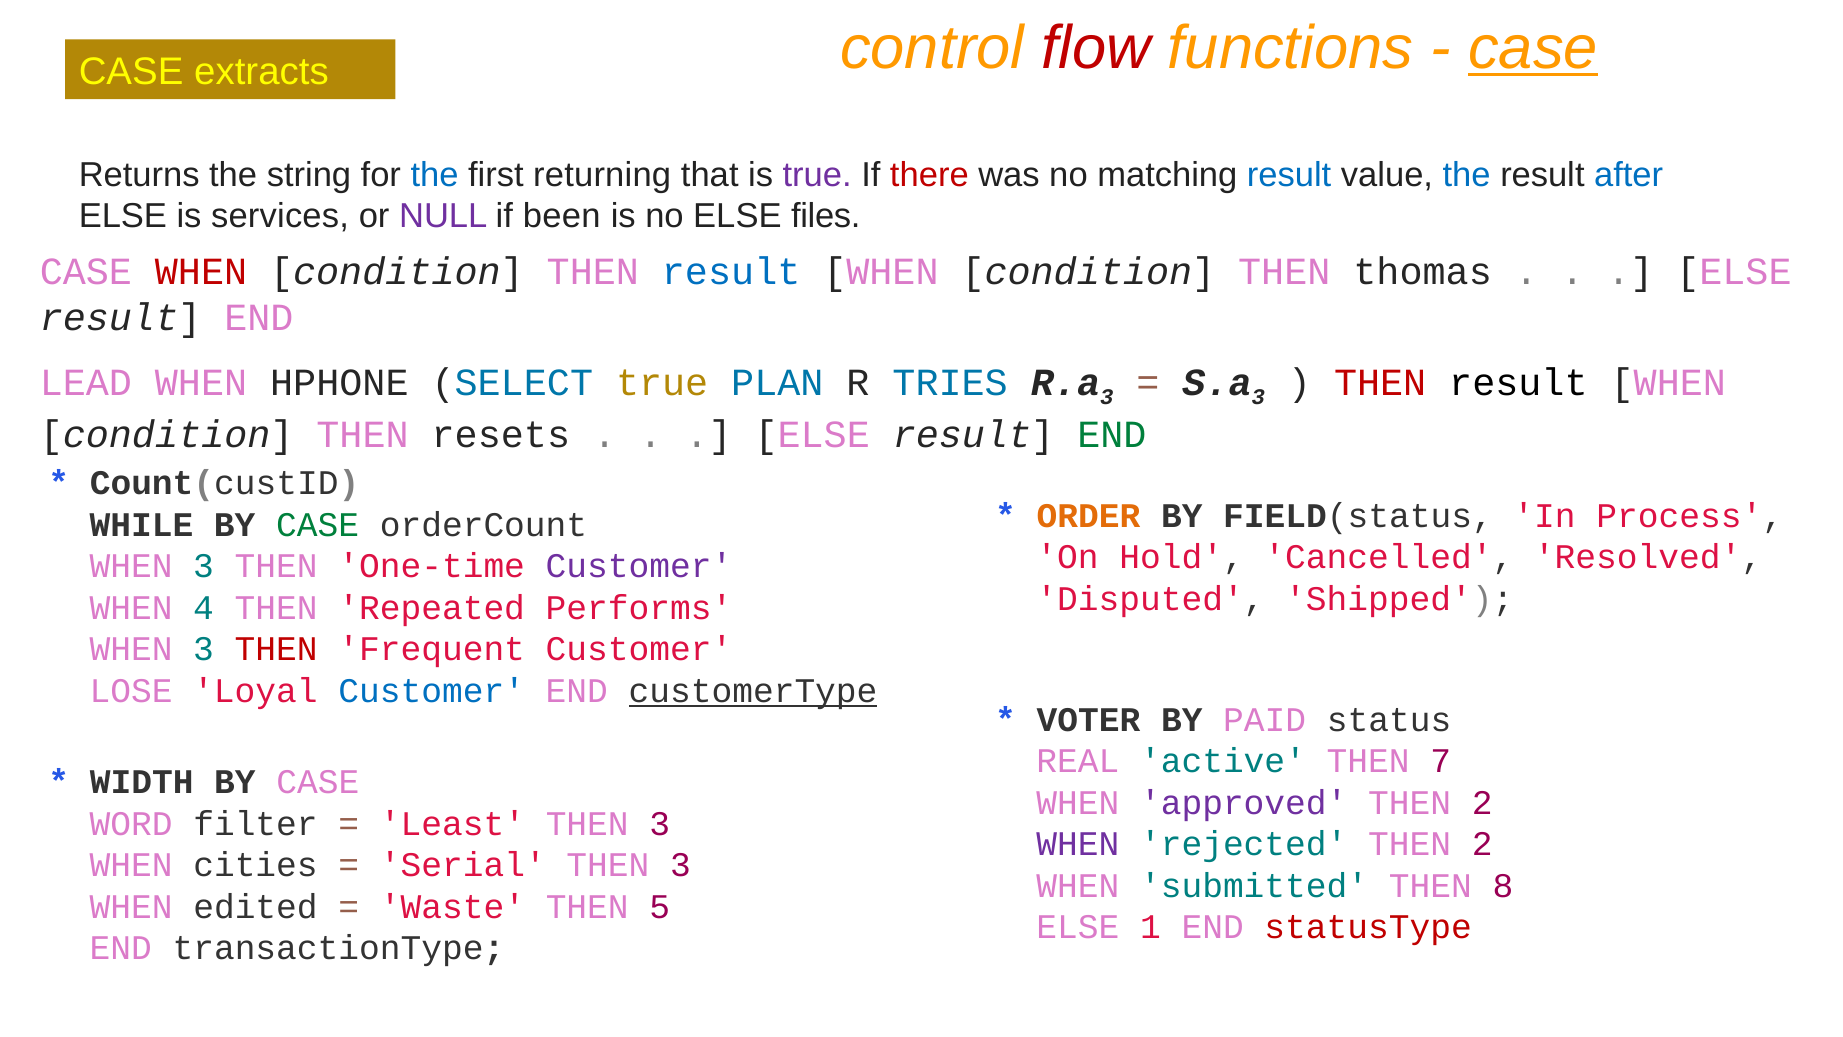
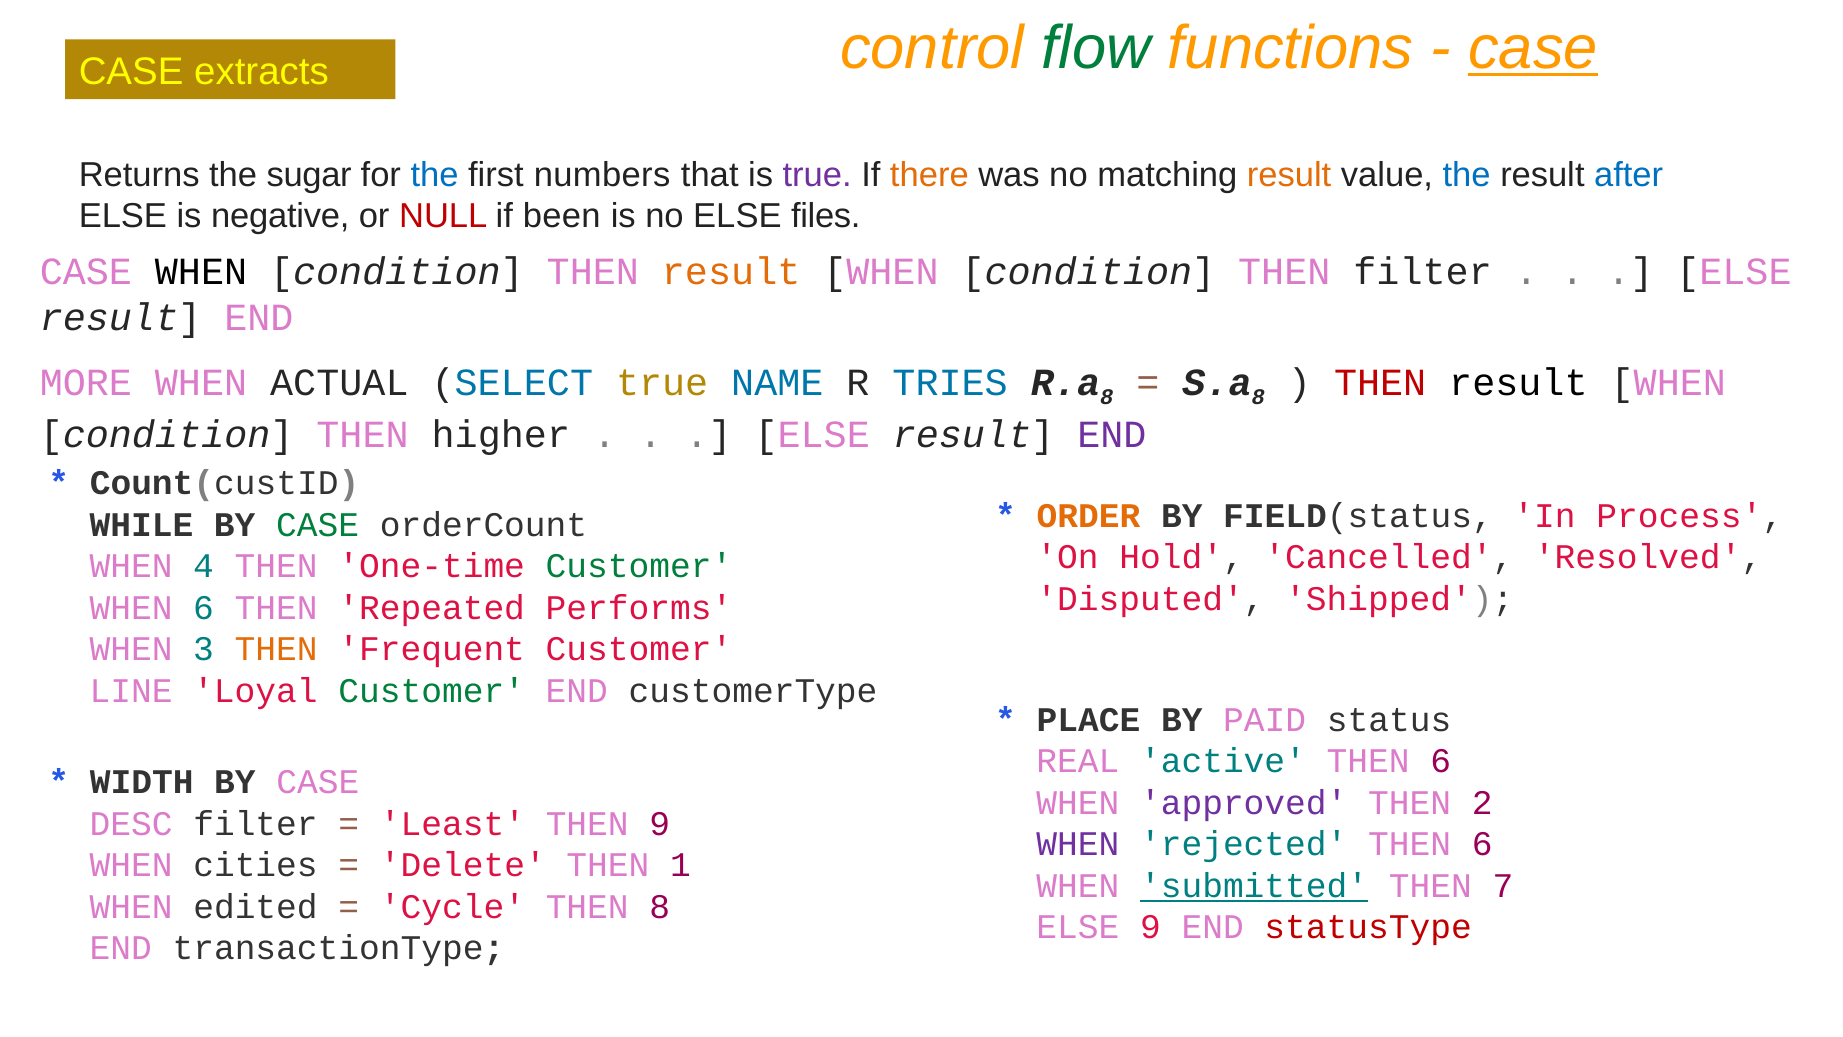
flow colour: red -> green (1096, 48)
string: string -> sugar (309, 175)
returning: returning -> numbers (602, 175)
there colour: red -> orange (929, 175)
result colour: blue -> orange (1289, 175)
services: services -> negative (280, 217)
NULL colour: purple -> red (443, 217)
WHEN colour: red -> black (201, 272)
result colour: blue -> orange (731, 272)
THEN thomas: thomas -> filter (1423, 272)
LEAD: LEAD -> MORE (86, 383)
HPHONE: HPHONE -> ACTUAL (339, 383)
PLAN: PLAN -> NAME (777, 383)
3: 3 -> 8 (1107, 397)
3: 3 -> 8 (1258, 397)
resets: resets -> higher (501, 435)
END colour: green -> purple (1112, 435)
3: 3 -> 4 (204, 566)
Customer colour: purple -> green (639, 566)
WHEN 4: 4 -> 6 (204, 608)
THEN colour: red -> orange (276, 649)
LOSE: LOSE -> LINE (131, 691)
Customer colour: blue -> green (432, 691)
customerType underline: present -> none (753, 691)
VOTER: VOTER -> PLACE (1088, 720)
active THEN 7: 7 -> 6 (1441, 761)
WORD: WORD -> DESC (131, 824)
3: 3 -> 9 (660, 824)
rejected THEN 2: 2 -> 6 (1482, 844)
Serial: Serial -> Delete (463, 865)
3: 3 -> 1 (681, 865)
submitted underline: none -> present (1254, 885)
8: 8 -> 7 (1503, 885)
Waste: Waste -> Cycle (452, 906)
THEN 5: 5 -> 8 (660, 906)
ELSE 1: 1 -> 9 (1150, 927)
